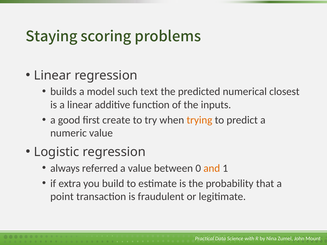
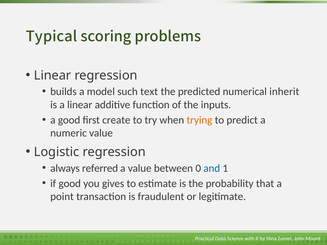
Staying: Staying -> Typical (52, 37)
closest: closest -> inherit (284, 92)
and colour: orange -> blue (212, 168)
if extra: extra -> good (70, 184)
build: build -> gives (113, 184)
